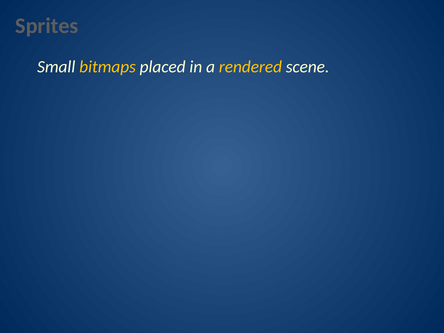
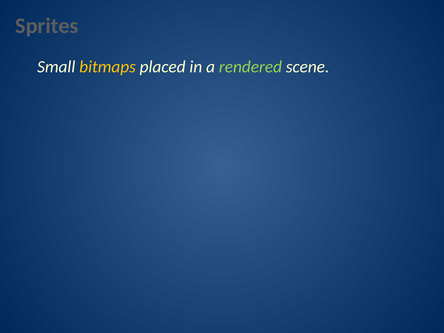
rendered colour: yellow -> light green (250, 67)
